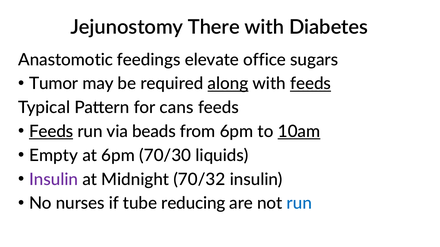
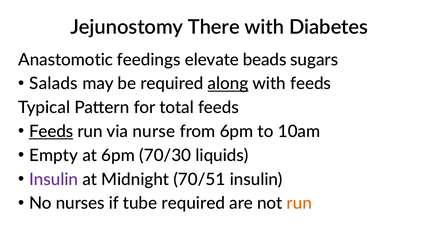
office: office -> beads (265, 60)
Tumor: Tumor -> Salads (53, 84)
feeds underline: present -> none (311, 84)
cans: cans -> total (177, 108)
beads: beads -> nurse (154, 132)
10am underline: present -> none (299, 132)
70/32: 70/32 -> 70/51 (199, 180)
tube reducing: reducing -> required (193, 204)
run colour: blue -> orange (299, 204)
